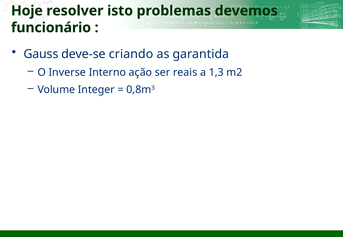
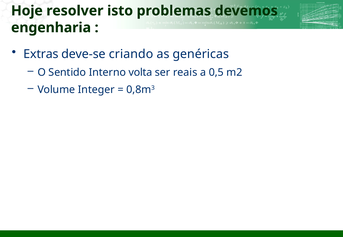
funcionário: funcionário -> engenharia (51, 28)
Gauss: Gauss -> Extras (41, 54)
garantida: garantida -> genéricas (201, 54)
Inverse: Inverse -> Sentido (67, 72)
ação: ação -> volta (140, 72)
1,3: 1,3 -> 0,5 (216, 72)
